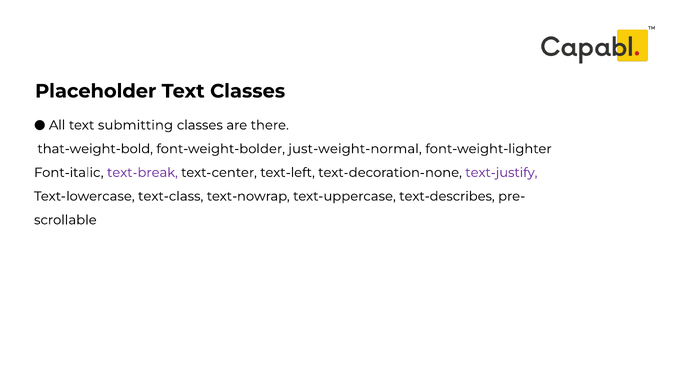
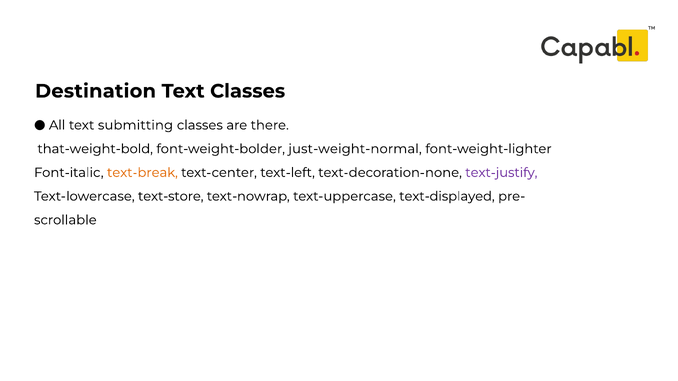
Placeholder: Placeholder -> Destination (96, 91)
text-break colour: purple -> orange (142, 173)
text-class: text-class -> text-store (171, 196)
text-describes: text-describes -> text-displayed (447, 196)
